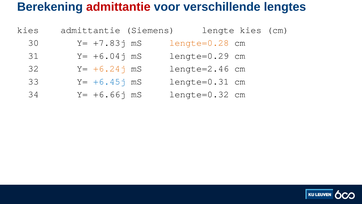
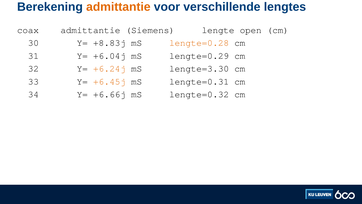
admittantie colour: red -> orange (118, 7)
kies: kies -> coax (28, 30)
lengte kies: kies -> open (251, 30)
+7.83j: +7.83j -> +8.83j (109, 43)
lengte=2.46: lengte=2.46 -> lengte=3.30 (199, 69)
+6.45j colour: blue -> orange (109, 81)
